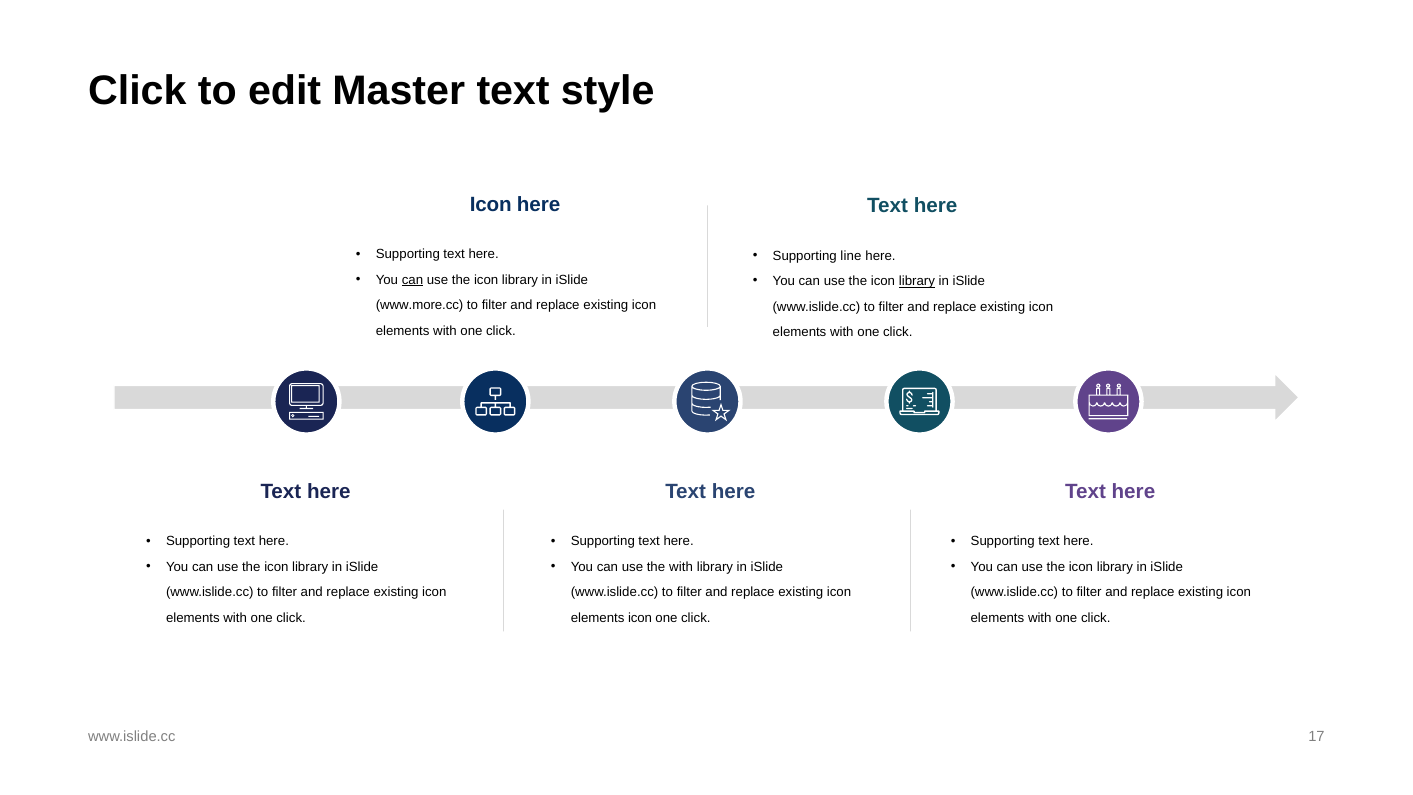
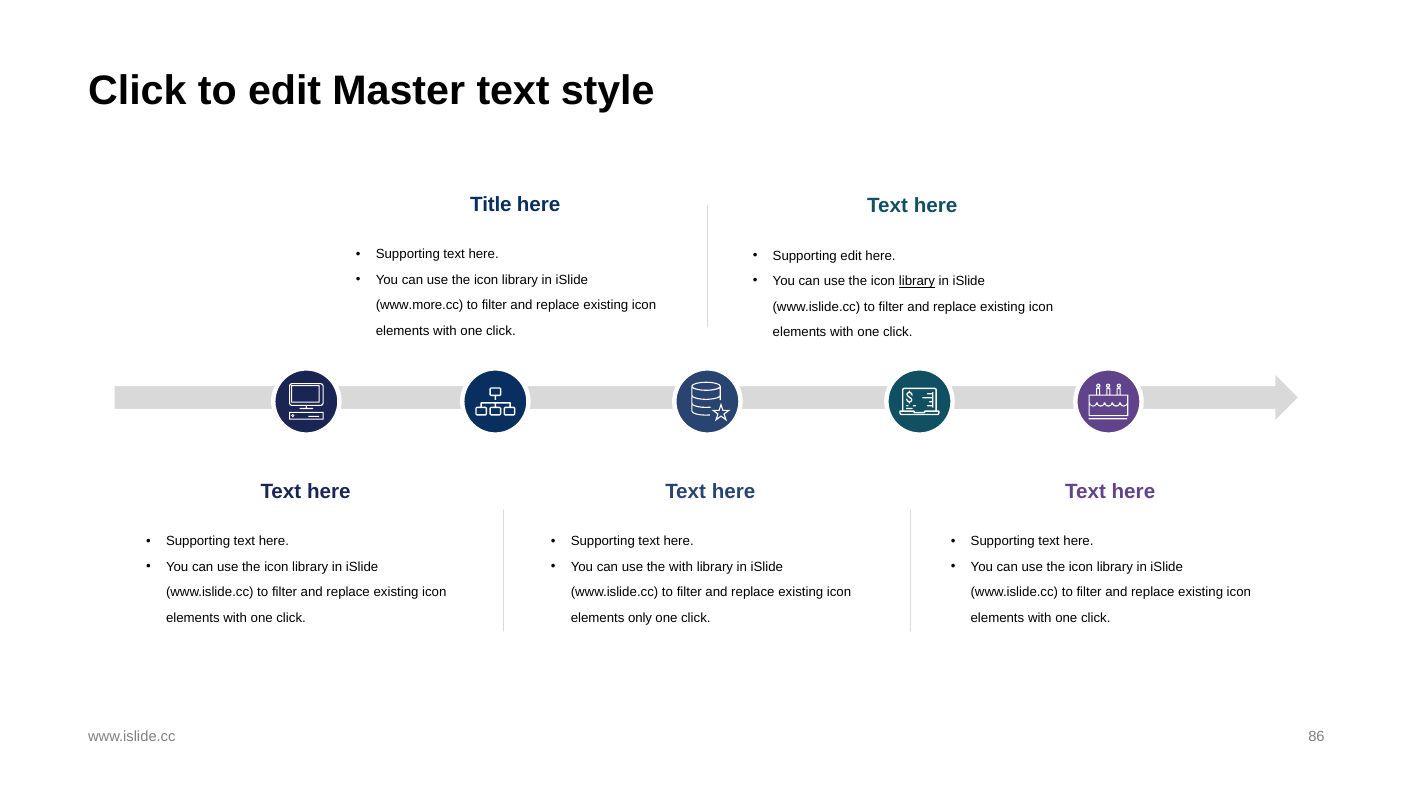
Icon: Icon -> Title (491, 205)
Supporting line: line -> edit (851, 256)
can underline: present -> none (412, 280)
elements icon: icon -> only (640, 618)
17: 17 -> 86 (1316, 736)
